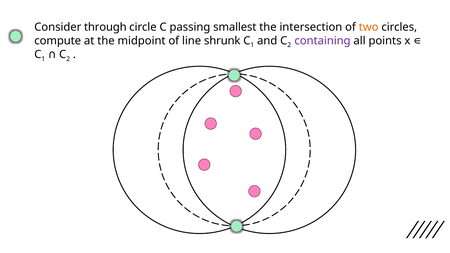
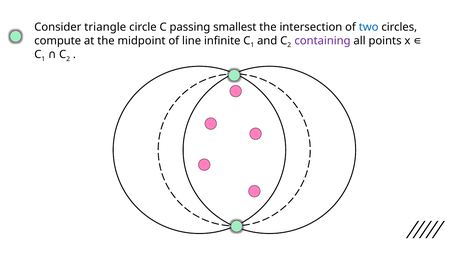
through: through -> triangle (105, 27)
two colour: orange -> blue (369, 27)
shrunk: shrunk -> infinite (222, 41)
